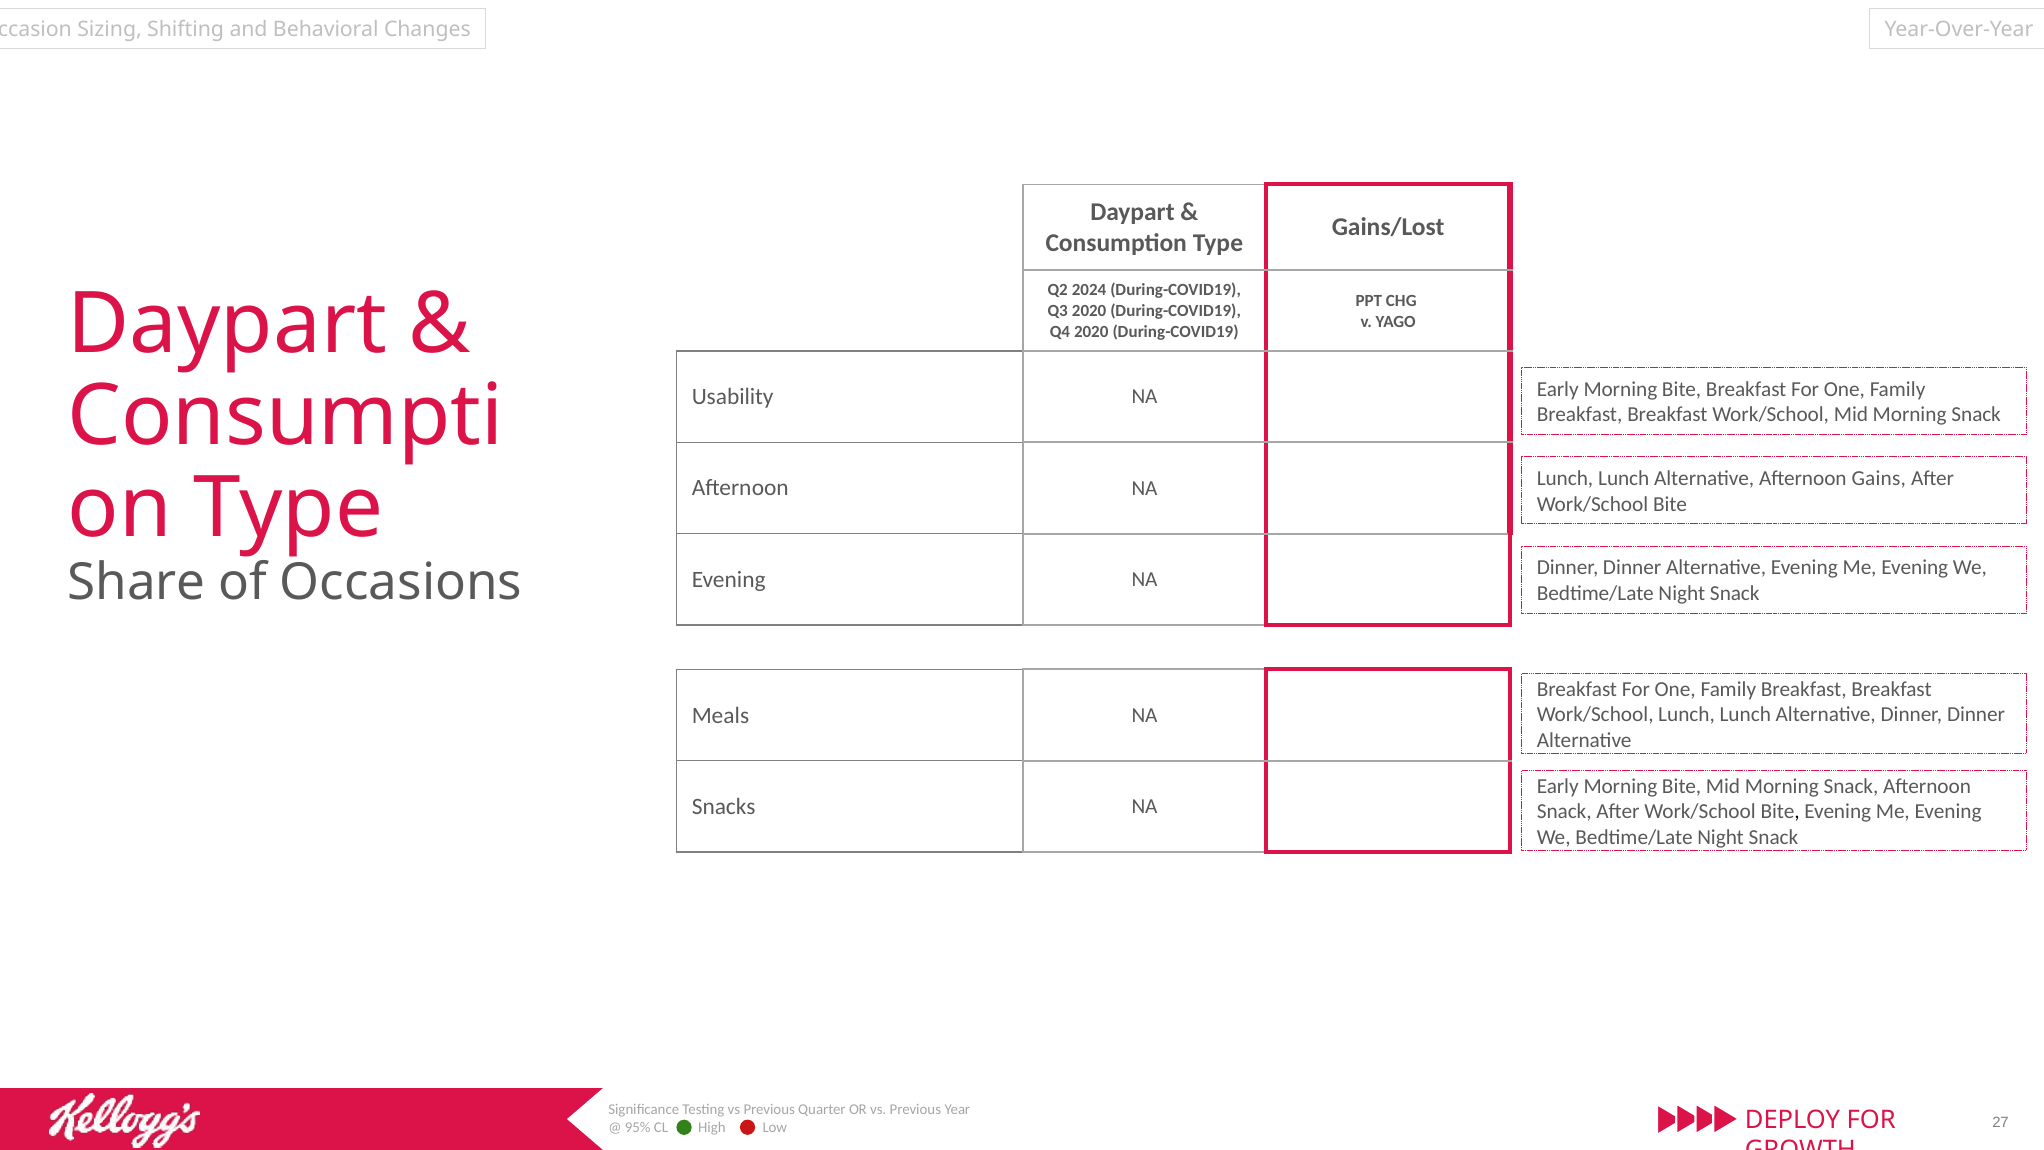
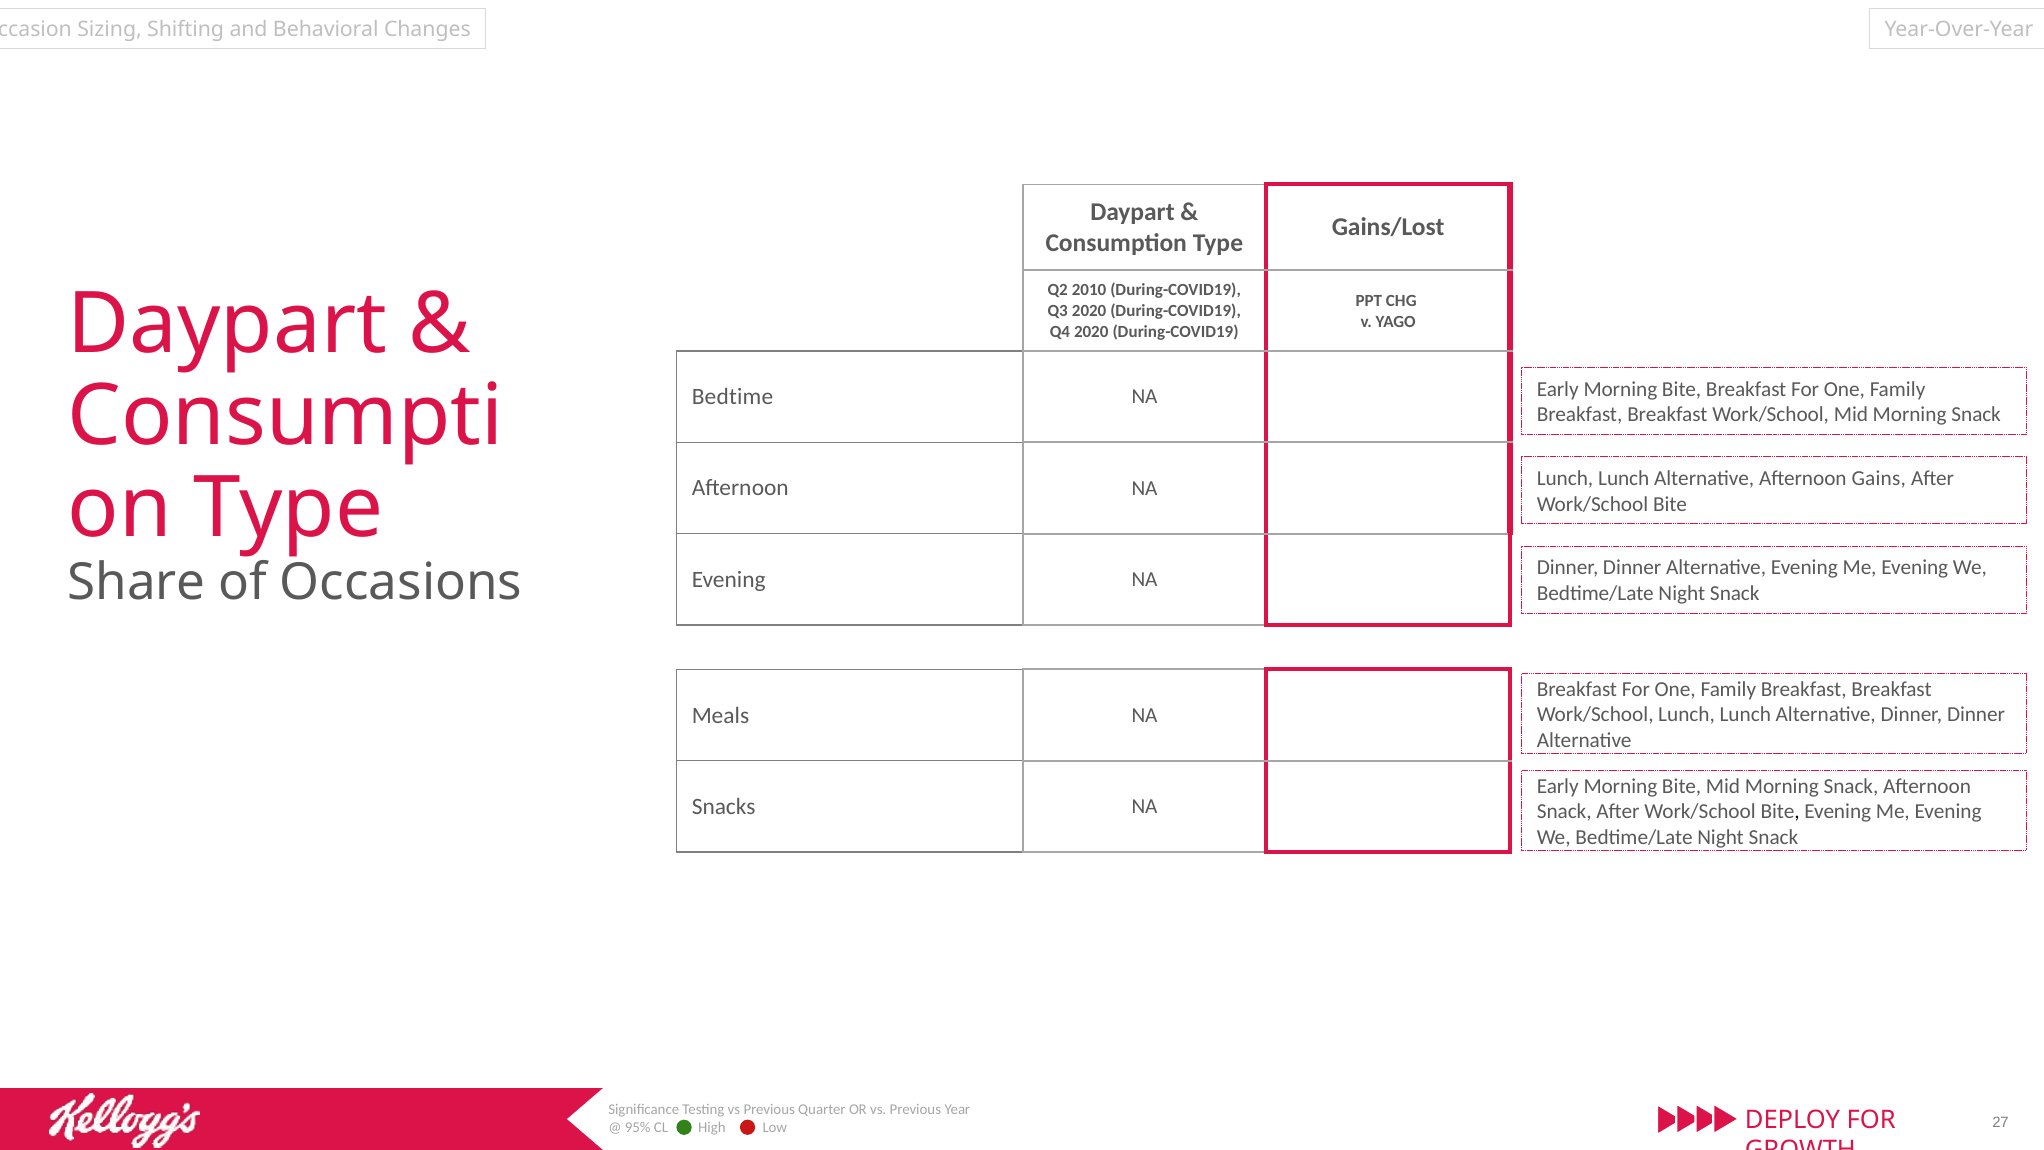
2024: 2024 -> 2010 (1089, 289)
Usability: Usability -> Bedtime (733, 397)
